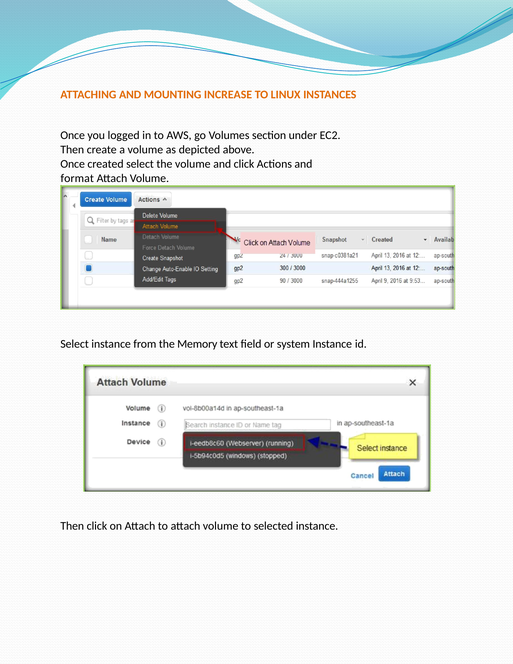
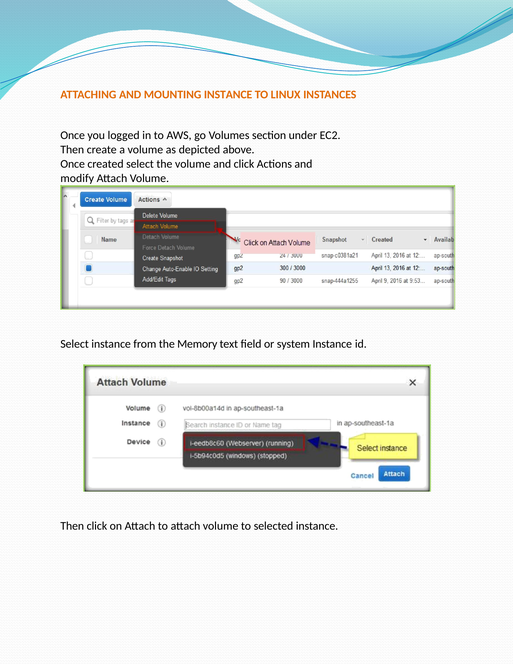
MOUNTING INCREASE: INCREASE -> INSTANCE (228, 95)
format: format -> modify (77, 178)
